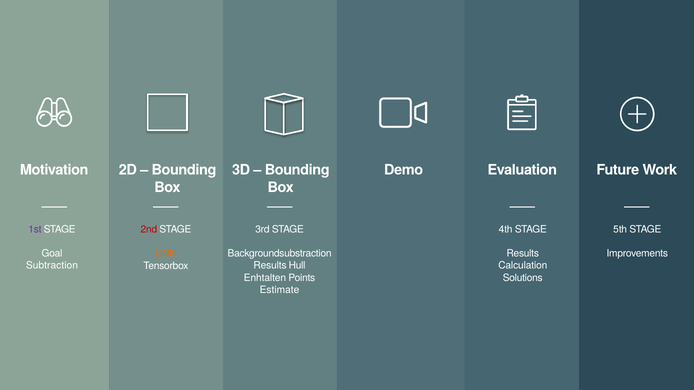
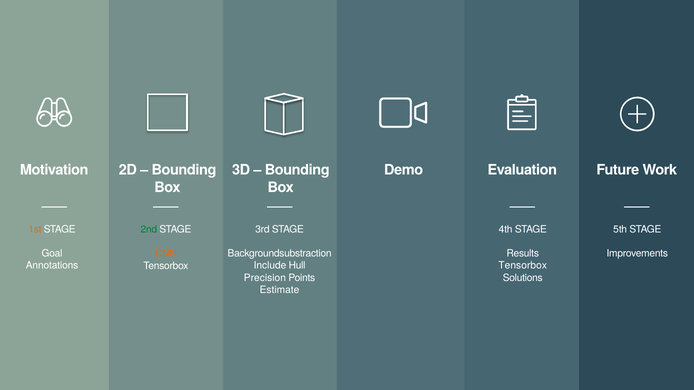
1st colour: purple -> orange (35, 229)
2nd colour: red -> green (149, 230)
Subtraction: Subtraction -> Annotations (52, 266)
Results: Results -> Include (270, 266)
Calculation: Calculation -> Tensorbox (523, 266)
Enhtalten: Enhtalten -> Precision (265, 278)
